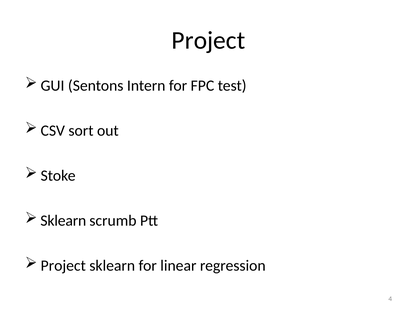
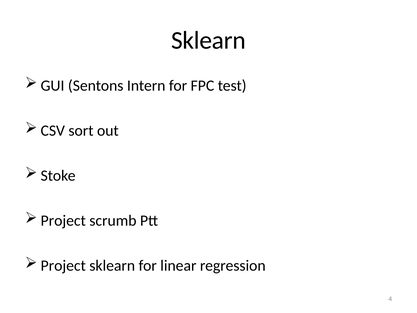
Project: Project -> Sklearn (209, 40)
Sklearn: Sklearn -> Project (63, 220)
